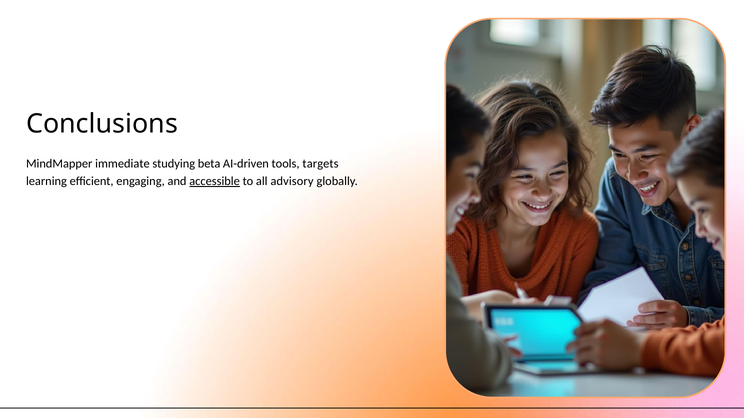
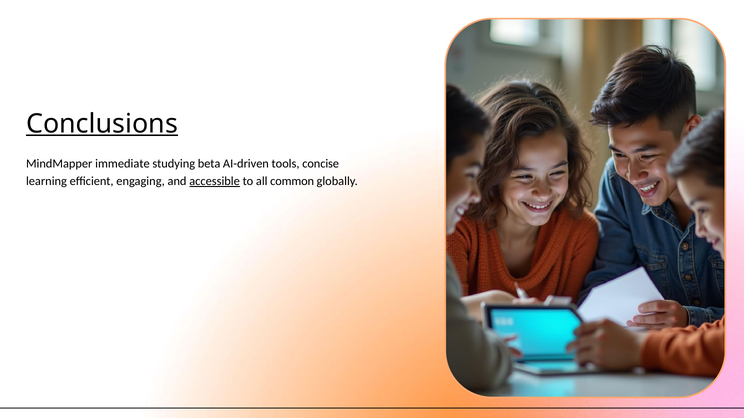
Conclusions underline: none -> present (102, 124)
targets: targets -> concise (321, 164)
advisory: advisory -> common (292, 181)
